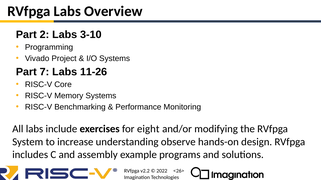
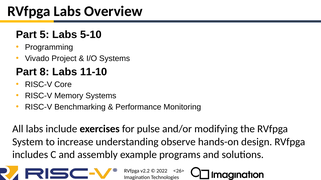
2: 2 -> 5 (44, 35)
3-10: 3-10 -> 5-10 (91, 35)
7: 7 -> 8 (44, 72)
11-26: 11-26 -> 11-10 (94, 72)
eight: eight -> pulse (148, 129)
